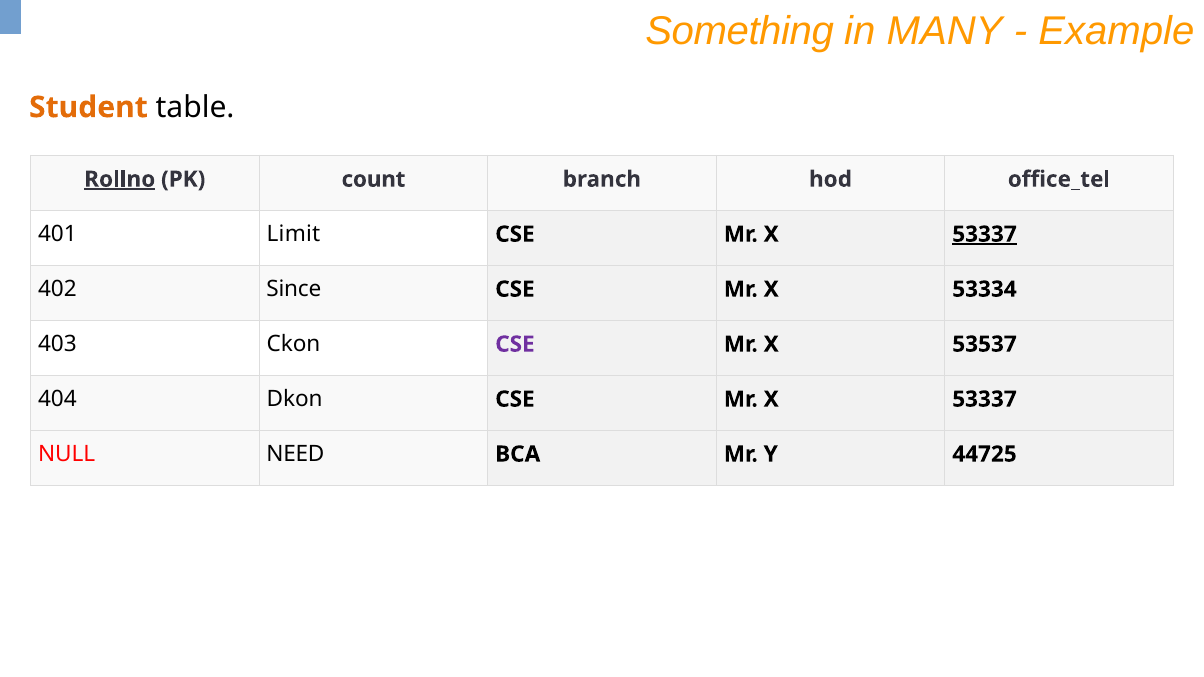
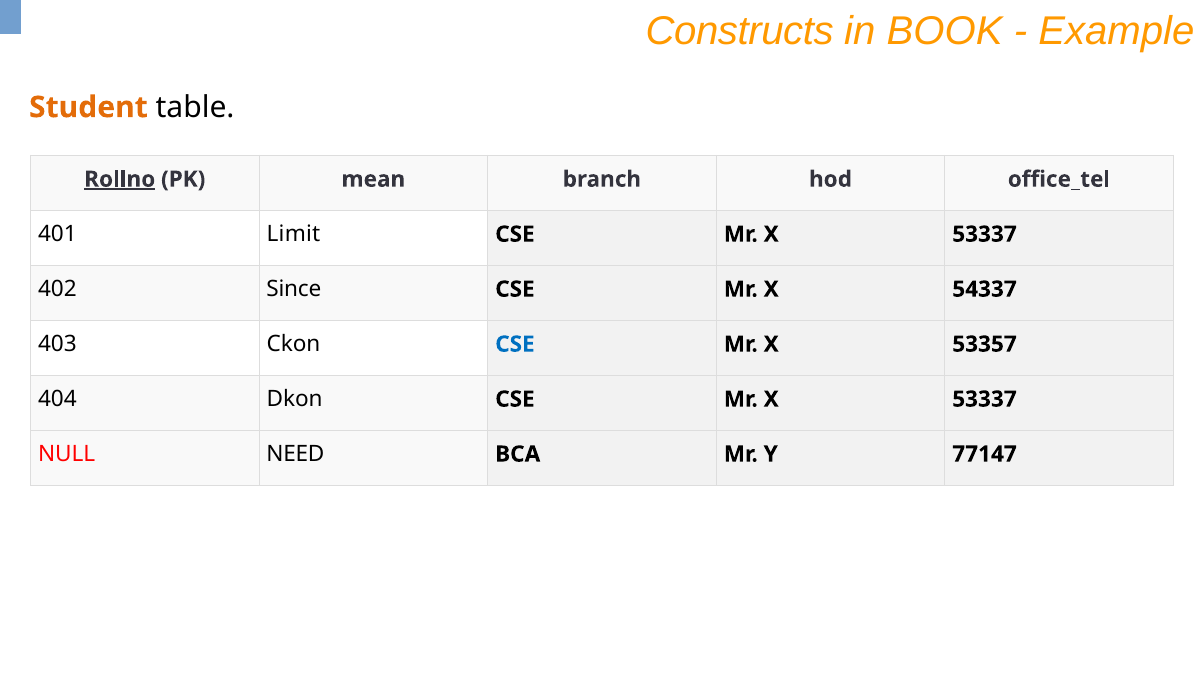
Something: Something -> Constructs (740, 31)
MANY: MANY -> BOOK (945, 31)
count: count -> mean (373, 179)
53337 underline: present -> none (985, 234)
53334: 53334 -> 54337 (985, 289)
CSE colour: purple -> blue (515, 344)
53537: 53537 -> 53357 (985, 344)
44725: 44725 -> 77147 (985, 454)
